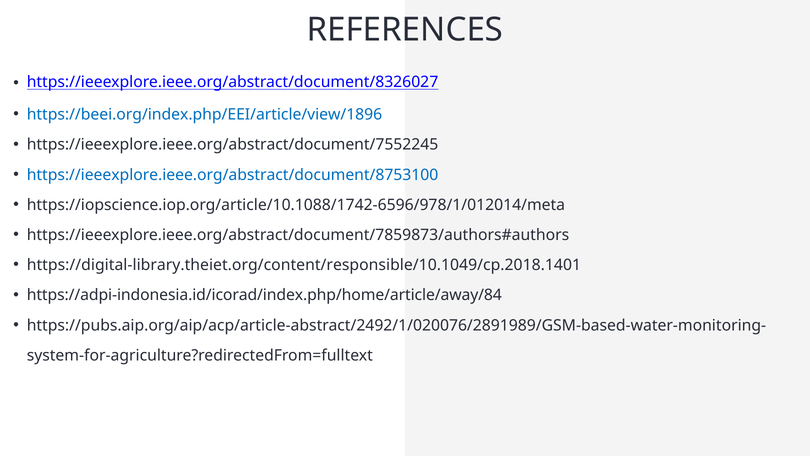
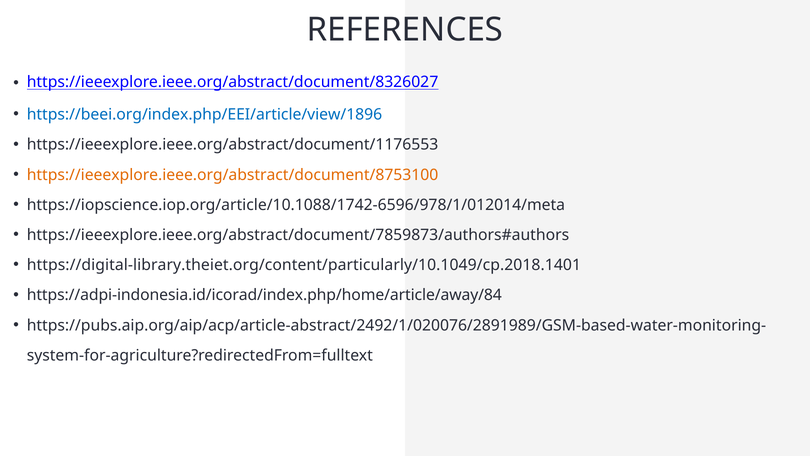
https://ieeexplore.ieee.org/abstract/document/7552245: https://ieeexplore.ieee.org/abstract/document/7552245 -> https://ieeexplore.ieee.org/abstract/document/1176553 (233, 145)
https://ieeexplore.ieee.org/abstract/document/8753100 colour: blue -> orange (233, 175)
https://digital-library.theiet.org/content/responsible/10.1049/cp.2018.1401: https://digital-library.theiet.org/content/responsible/10.1049/cp.2018.1401 -> https://digital-library.theiet.org/content/particularly/10.1049/cp.2018.1401 (304, 265)
